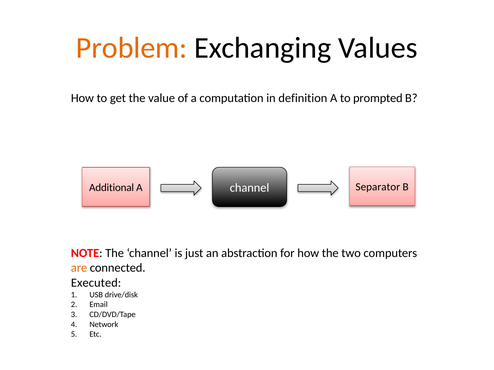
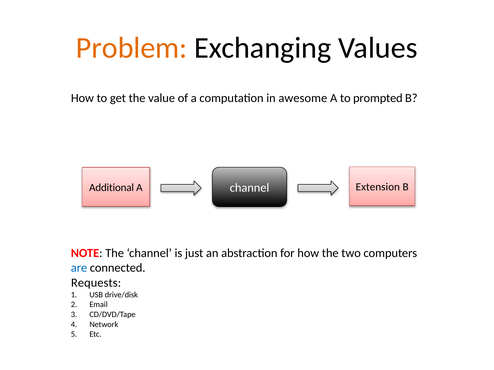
definition: definition -> awesome (303, 98)
Separator: Separator -> Extension (378, 187)
are colour: orange -> blue (79, 268)
Executed: Executed -> Requests (96, 283)
